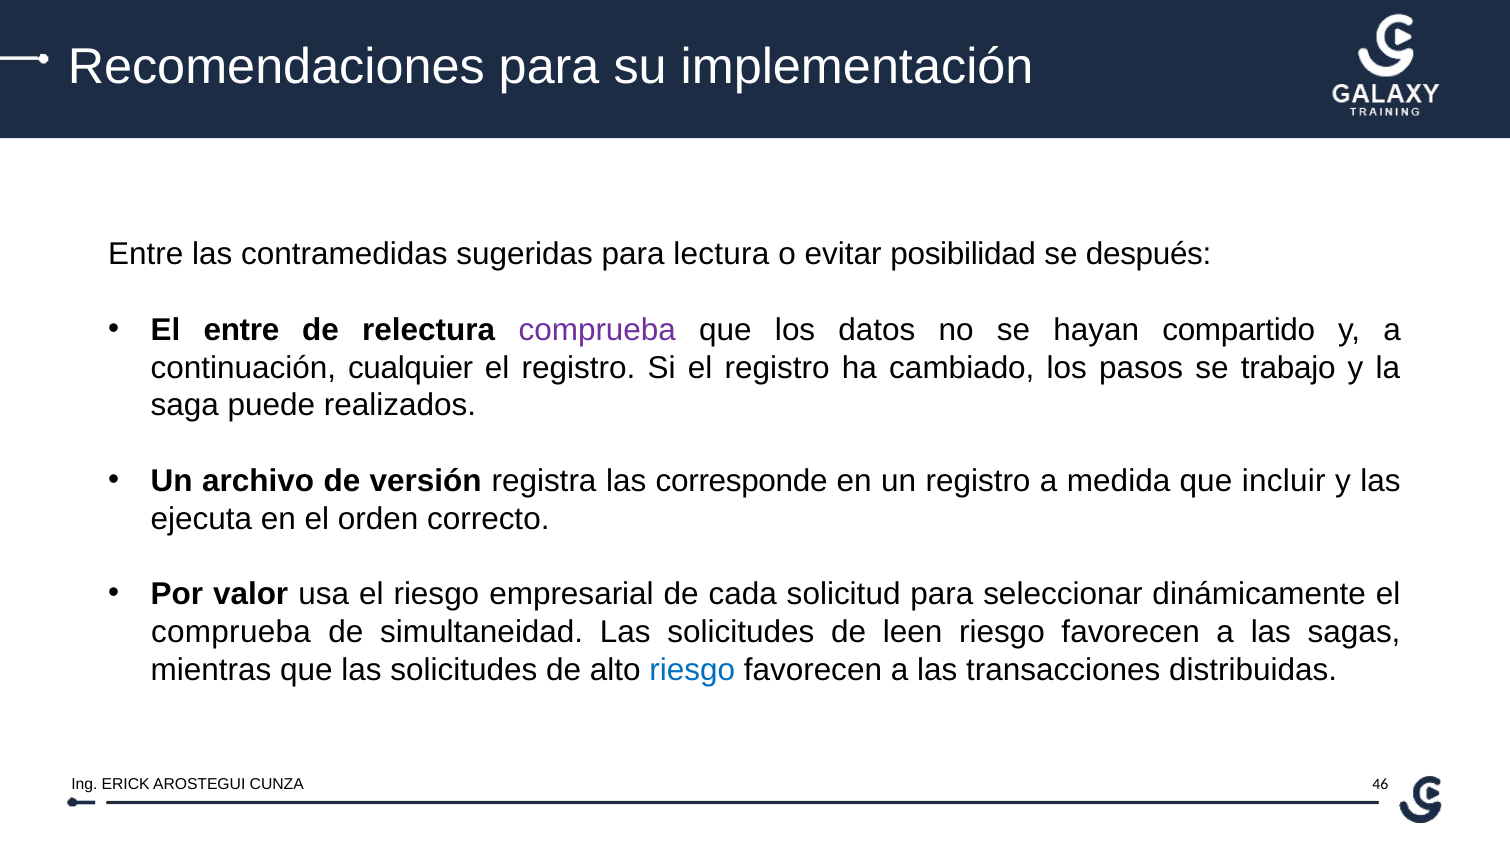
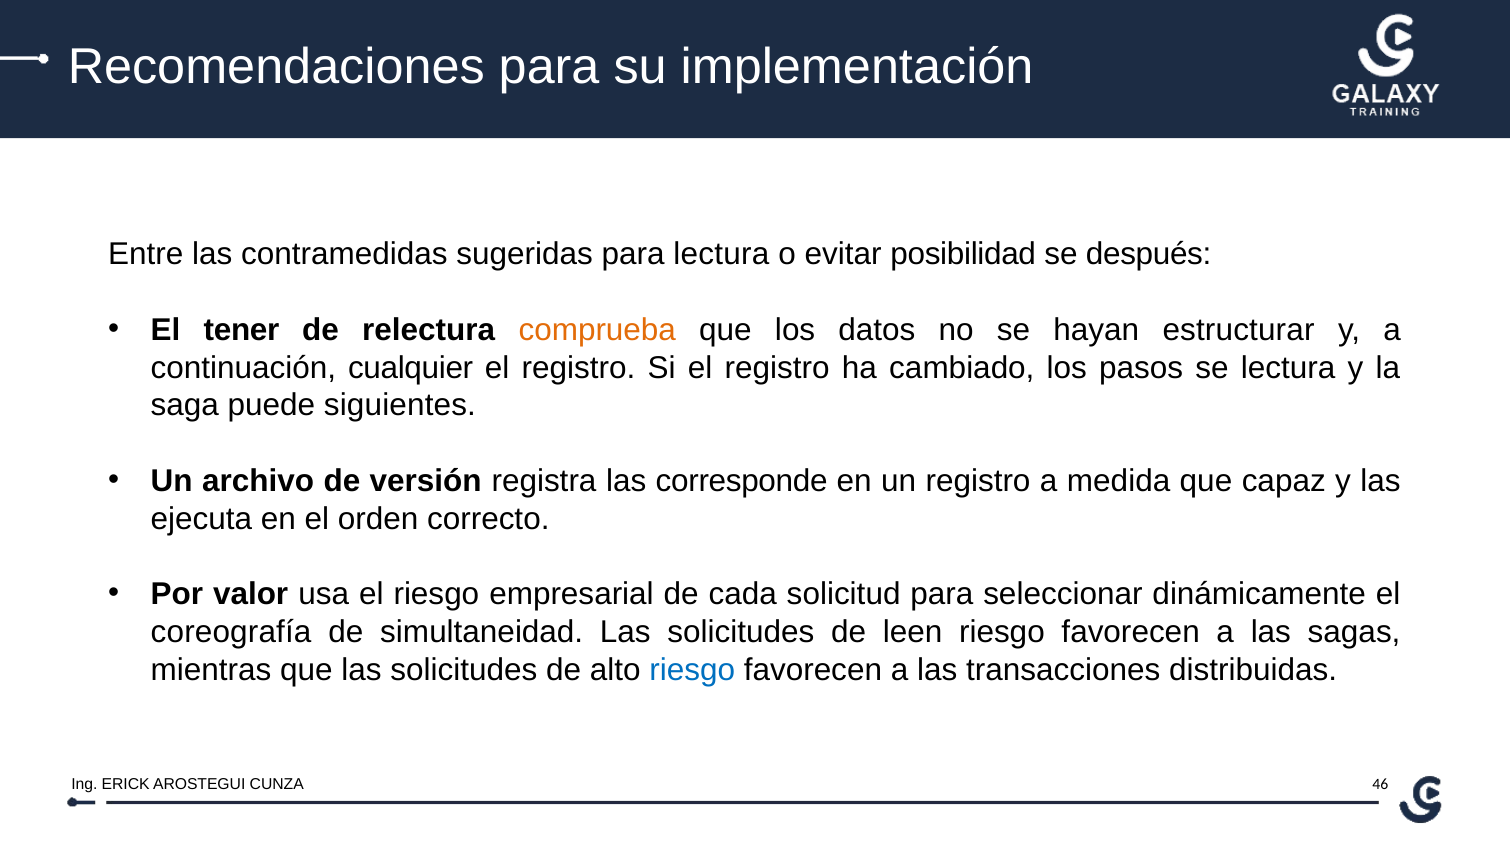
El entre: entre -> tener (241, 330)
comprueba colour: purple -> orange (597, 330)
compartido: compartido -> estructurar (1239, 330)
se trabajo: trabajo -> lectura (1288, 368)
realizados: realizados -> siguientes (400, 406)
incluir: incluir -> capaz (1284, 481)
comprueba: comprueba -> coreografía (231, 632)
